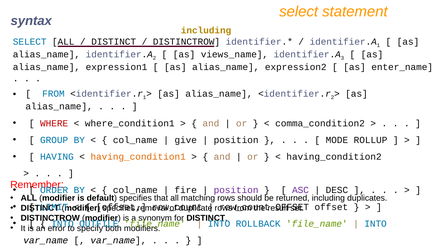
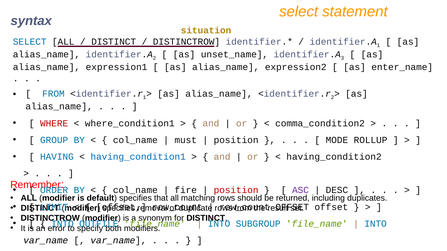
including: including -> situation (206, 31)
views_name: views_name -> unset_name (234, 55)
give: give -> must (186, 140)
having_condition1 colour: orange -> blue (138, 157)
position colour: purple -> red (236, 191)
ROLLBACK: ROLLBACK -> SUBGROUP (258, 224)
